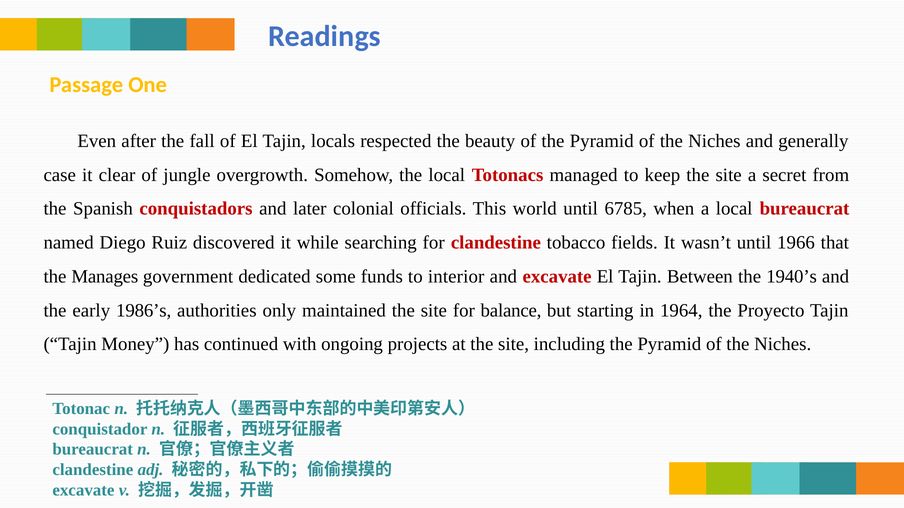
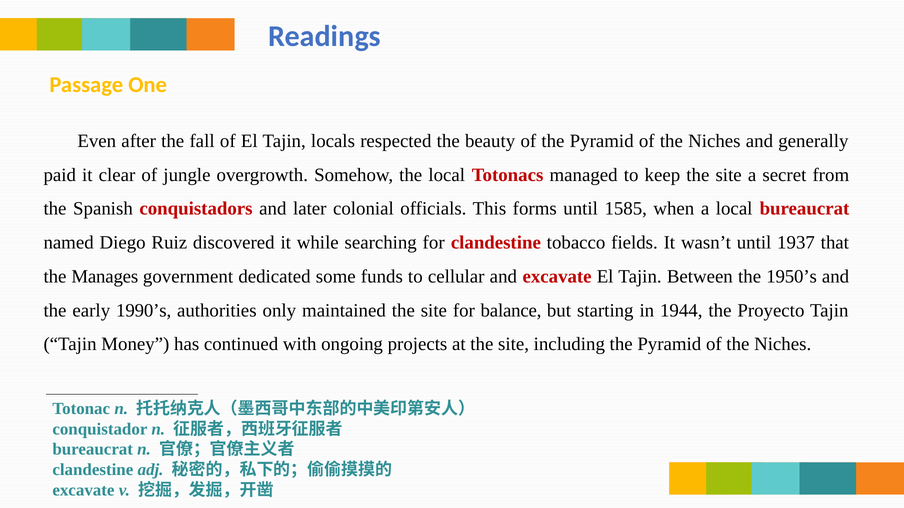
case: case -> paid (60, 175)
world: world -> forms (535, 209)
6785: 6785 -> 1585 (626, 209)
1966: 1966 -> 1937 (796, 243)
interior: interior -> cellular (456, 277)
1940’s: 1940’s -> 1950’s (792, 277)
1986’s: 1986’s -> 1990’s (144, 311)
1964: 1964 -> 1944 (681, 311)
